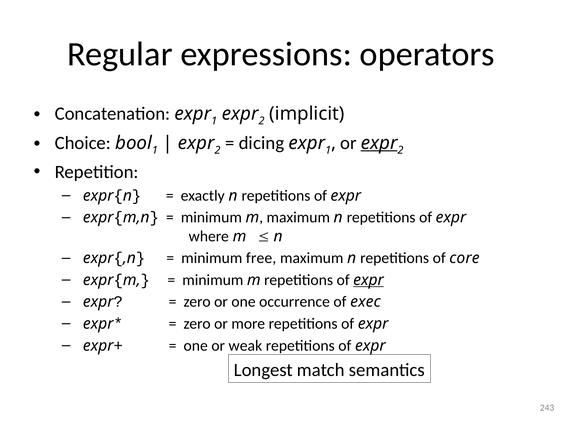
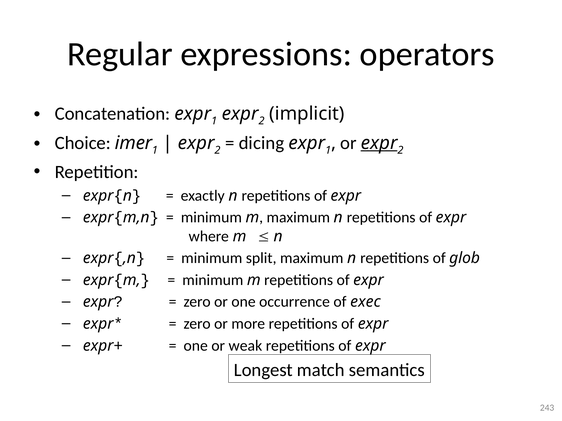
bool: bool -> imer (134, 143)
free: free -> split (261, 258)
core: core -> glob (465, 258)
expr underline: present -> none (369, 280)
